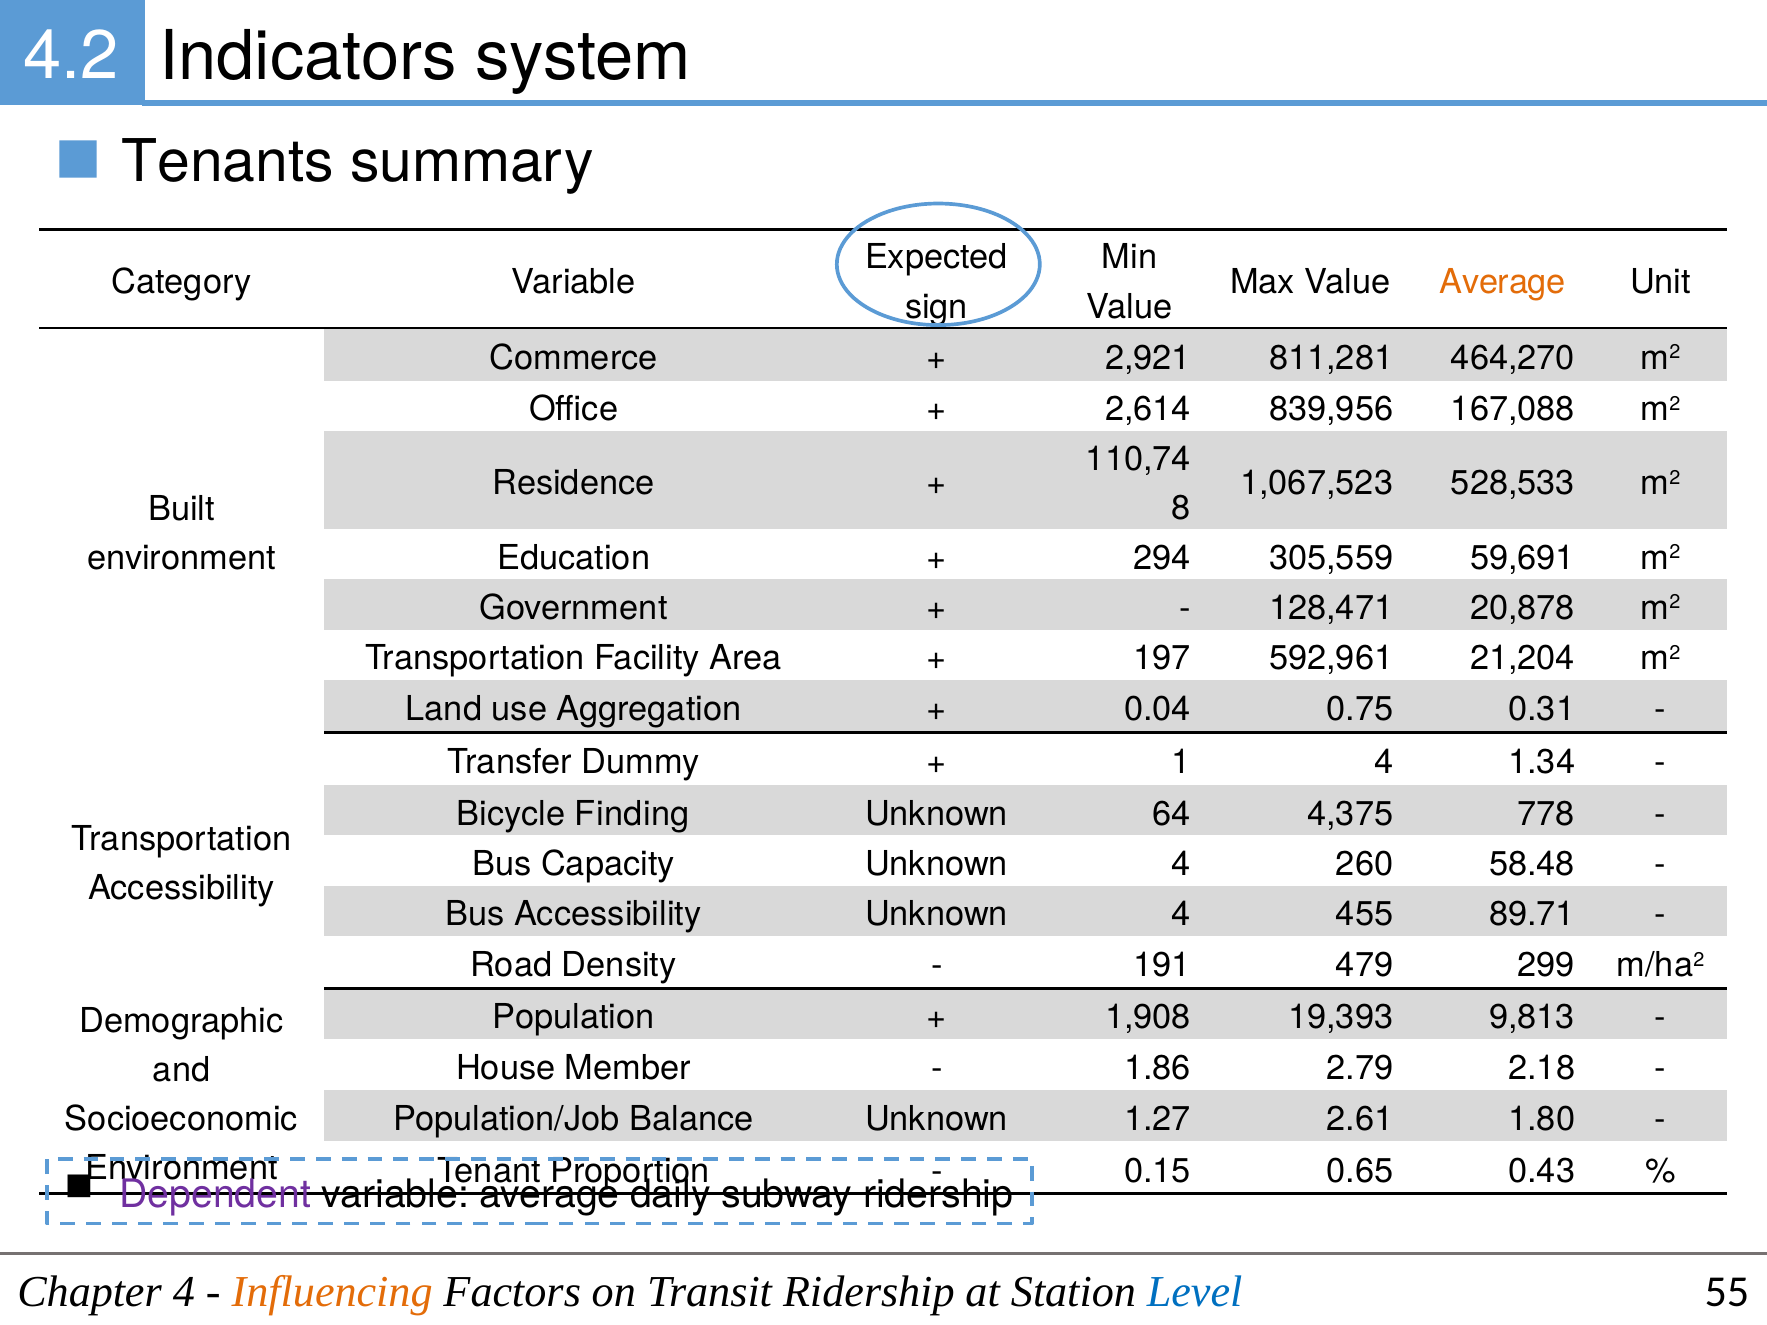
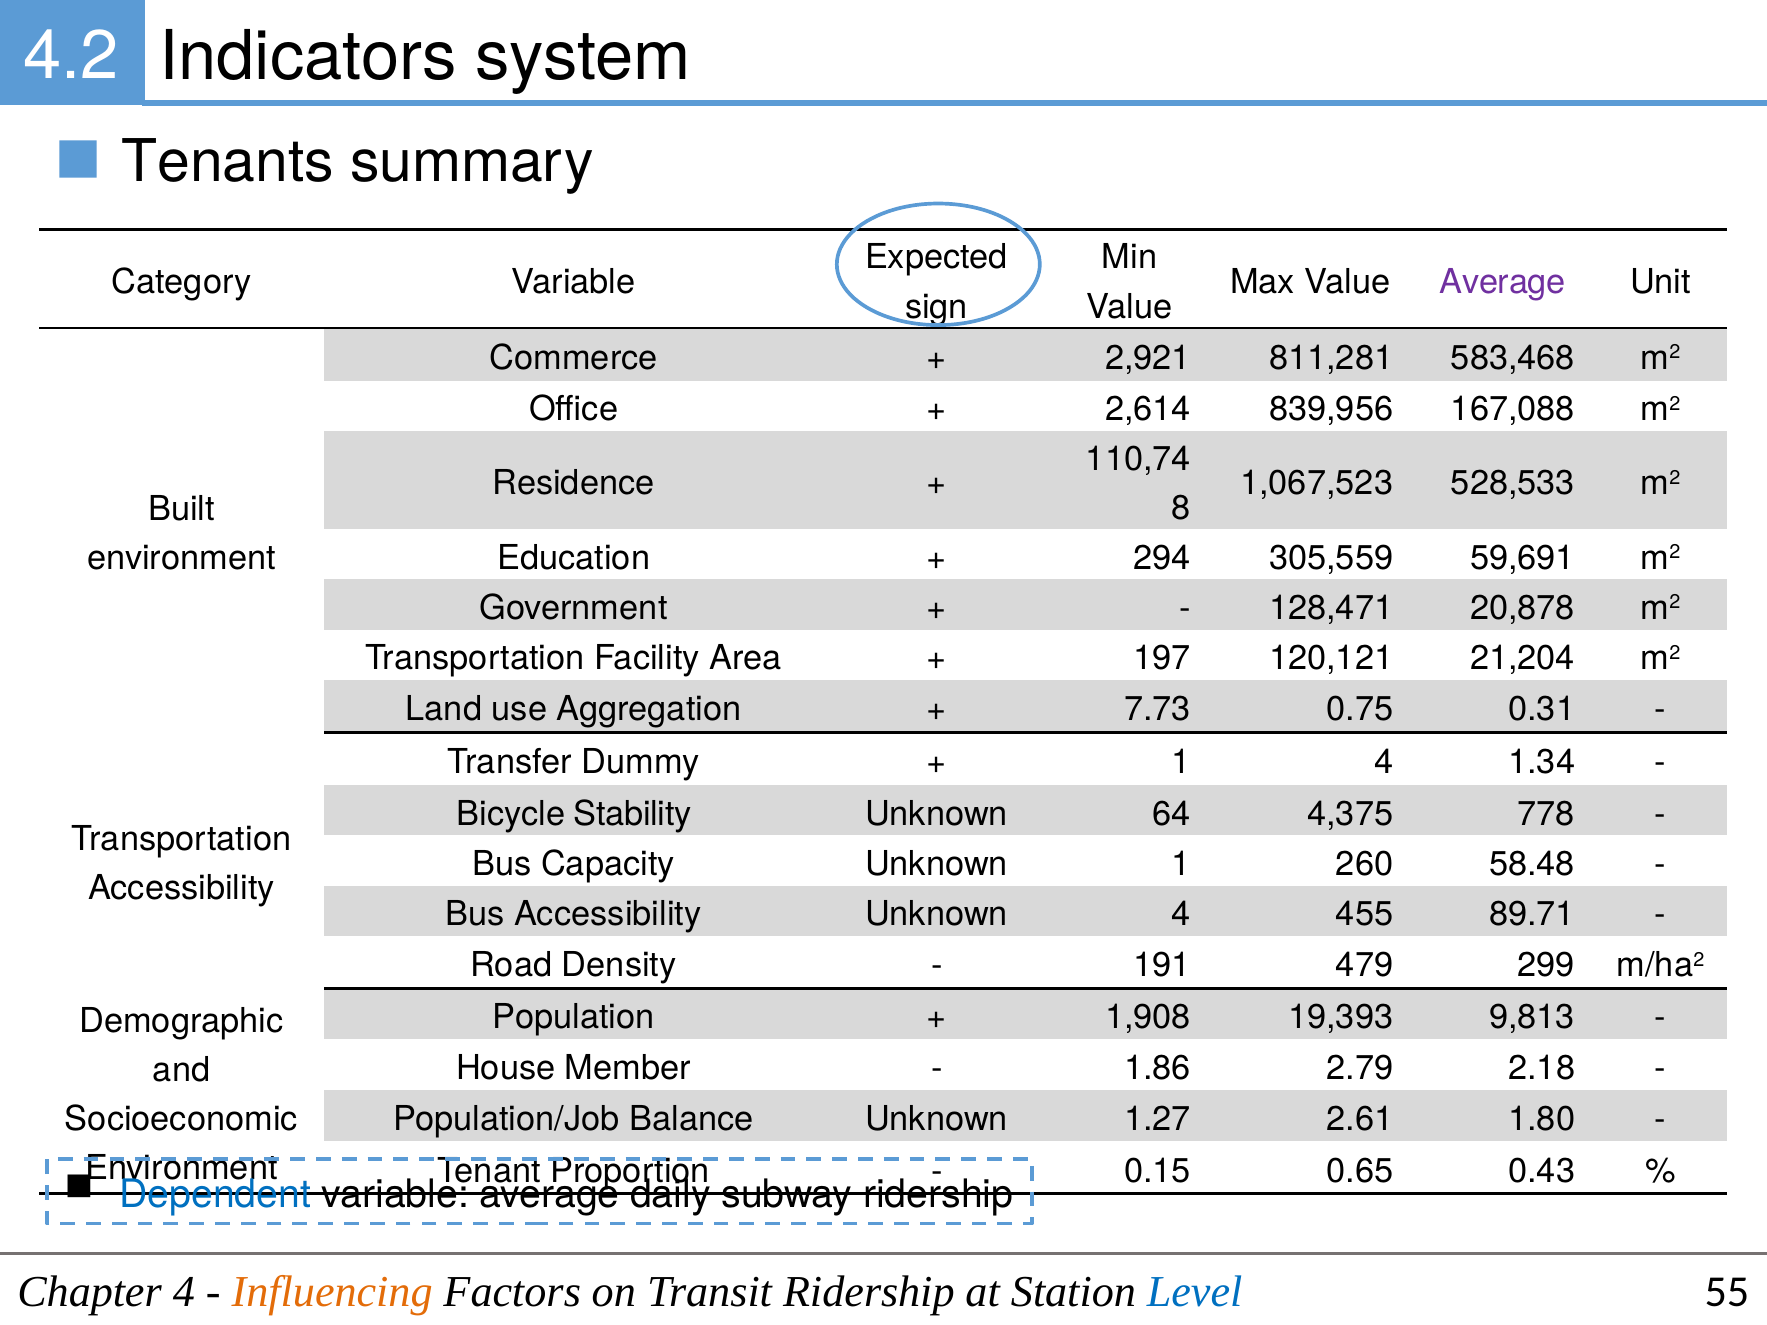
Average colour: orange -> purple (1503, 282)
464,270: 464,270 -> 583,468 (1513, 358)
592,961: 592,961 -> 120,121 (1331, 658)
0.04: 0.04 -> 7.73 (1158, 710)
Finding: Finding -> Stability (633, 814)
Capacity Unknown 4: 4 -> 1 (1181, 864)
Dependent colour: purple -> blue (215, 1194)
